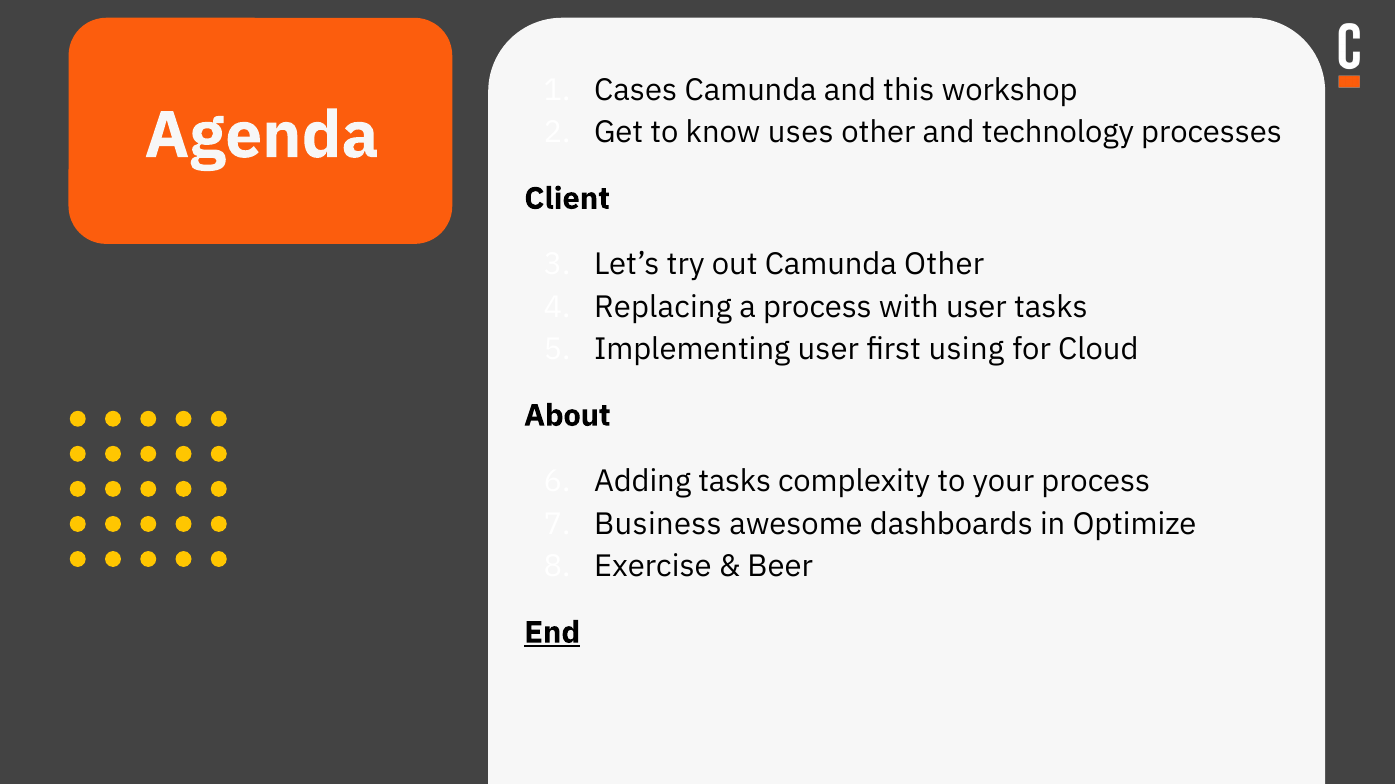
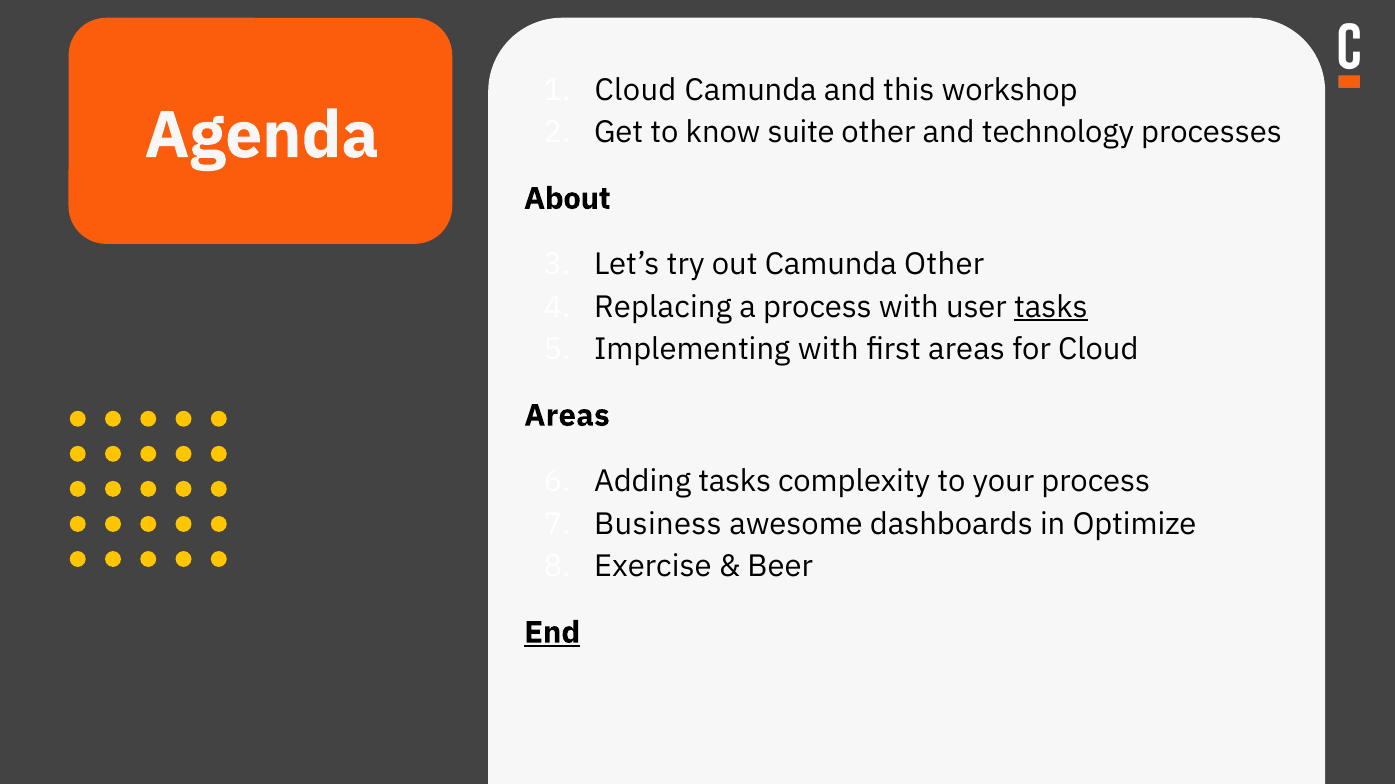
Cases: Cases -> Cloud (636, 90)
uses: uses -> suite (801, 133)
Client: Client -> About (567, 199)
tasks underline: none -> present (1051, 307)
Implementing user: user -> with (828, 350)
first using: using -> areas (967, 350)
About: About -> Areas (567, 416)
